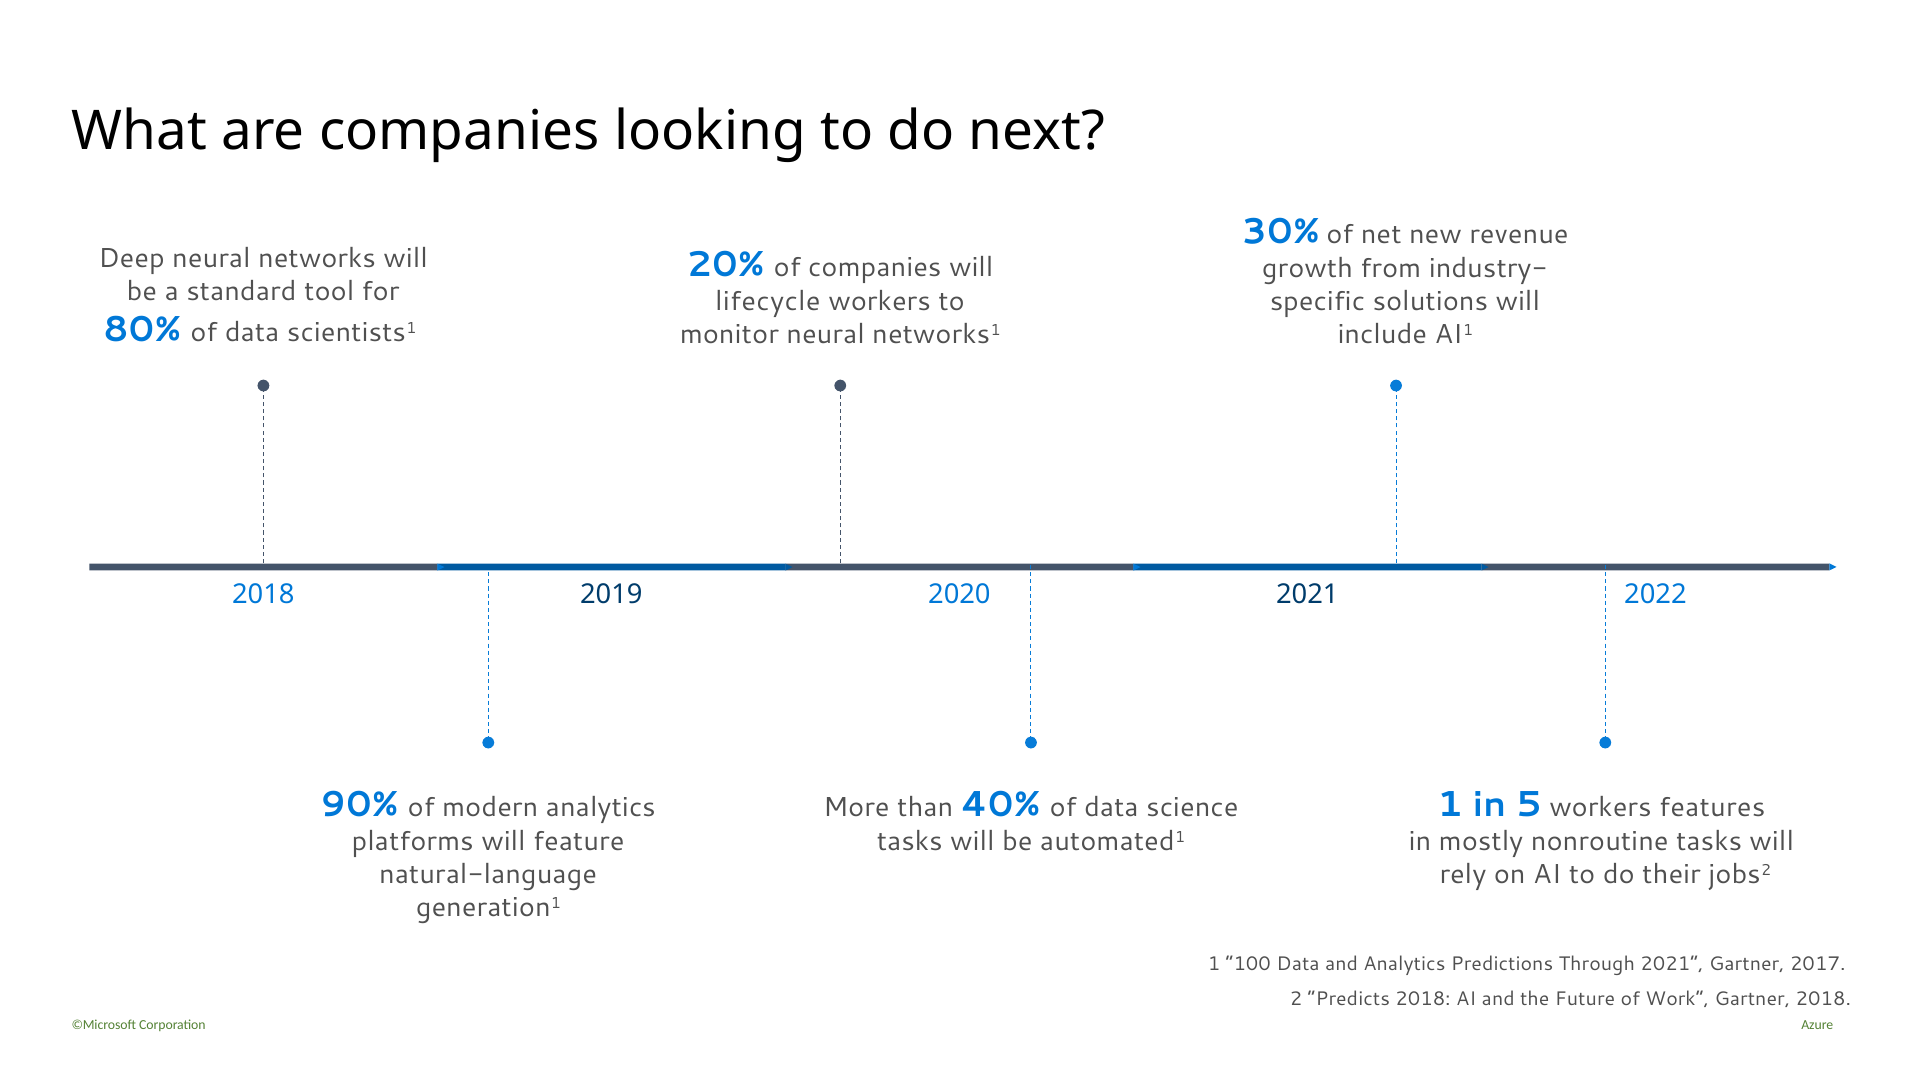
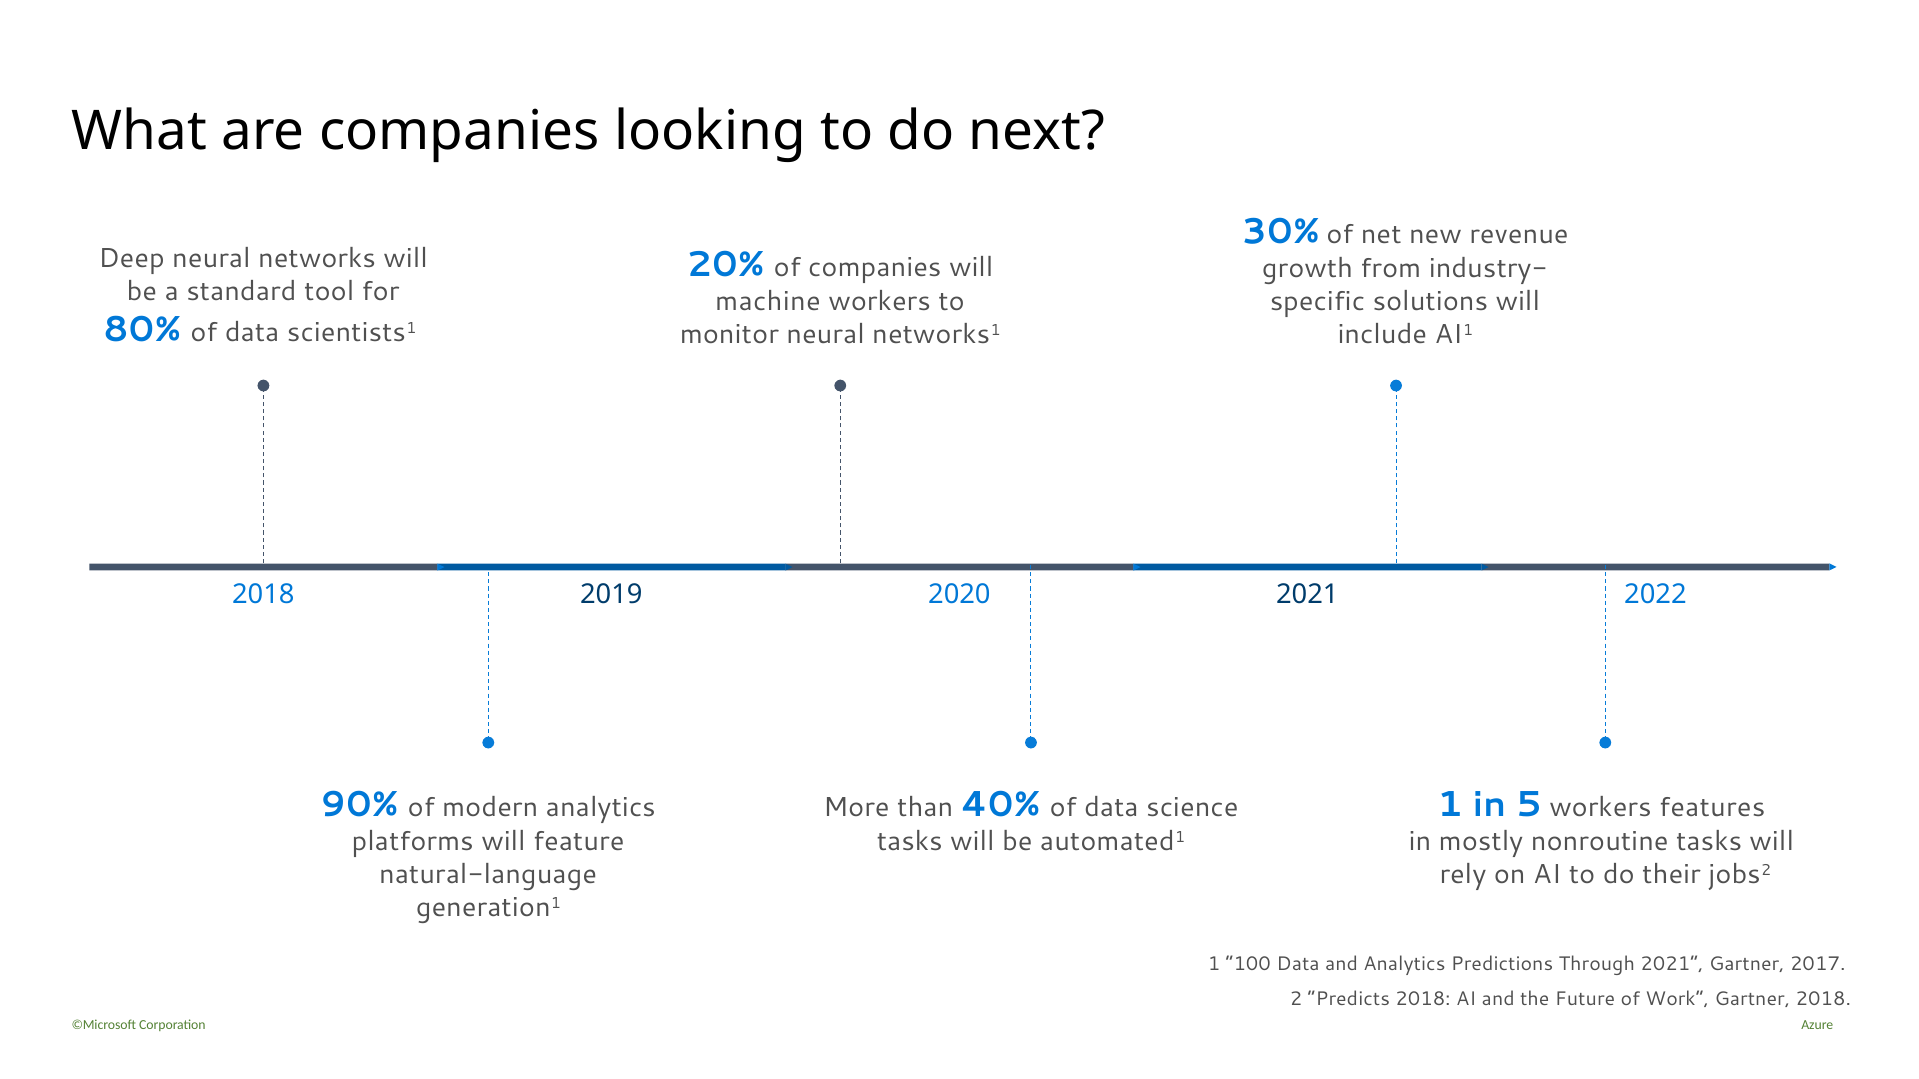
lifecycle: lifecycle -> machine (768, 302)
